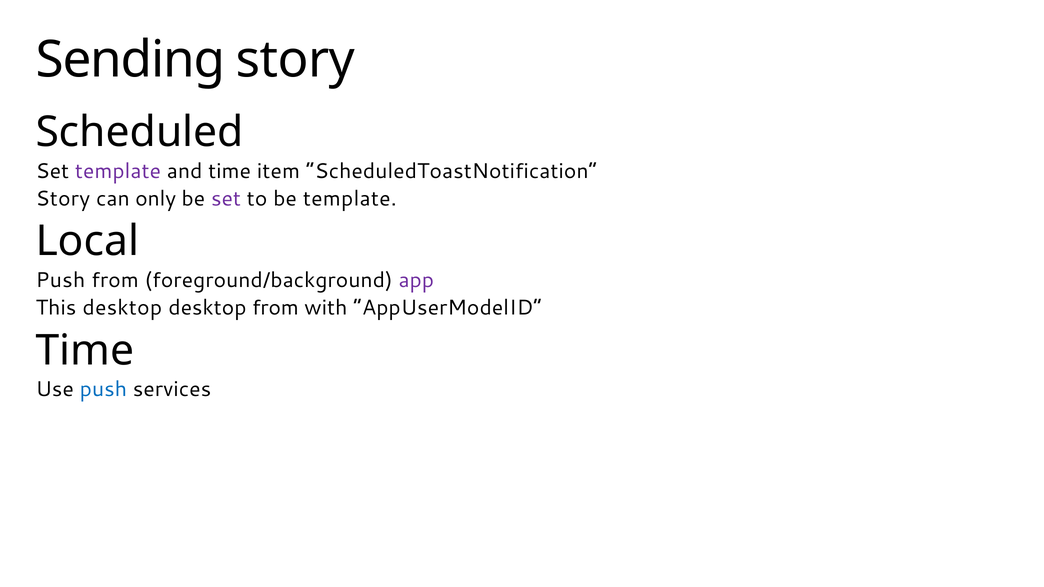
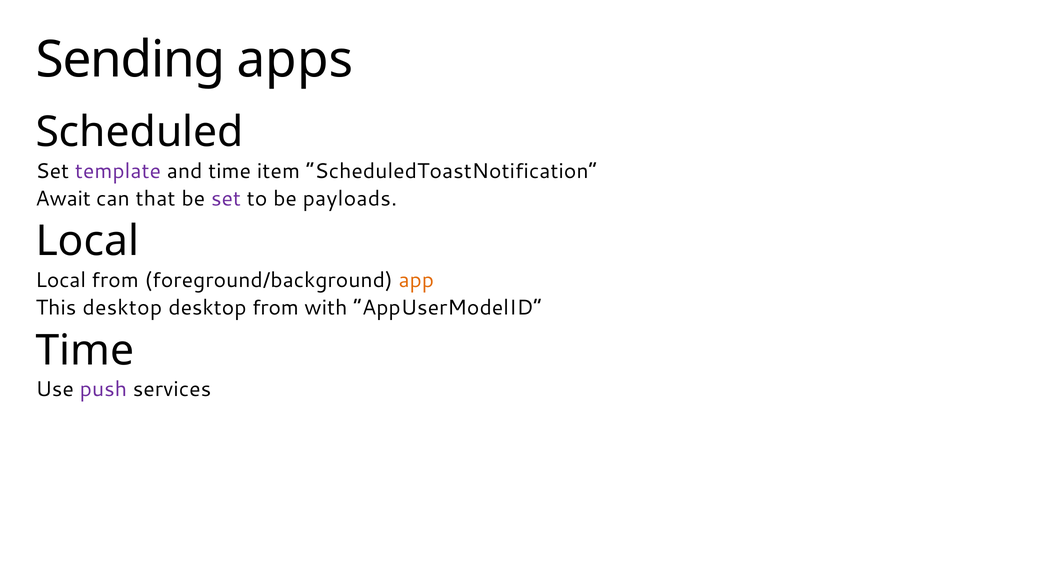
Sending story: story -> apps (295, 60)
Story: Story -> Await (63, 199)
only: only -> that (156, 199)
be template: template -> payloads (350, 199)
Push: Push -> Local (61, 280)
app colour: purple -> orange (416, 280)
push colour: blue -> purple (103, 390)
